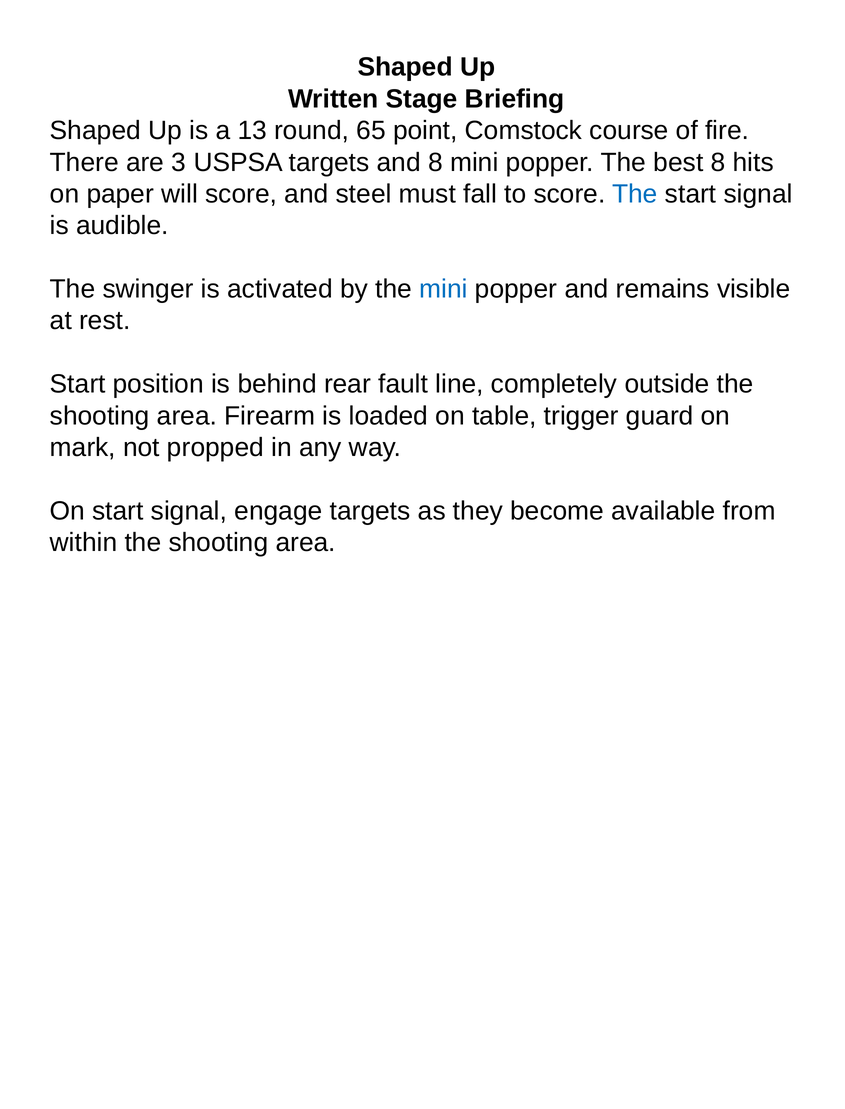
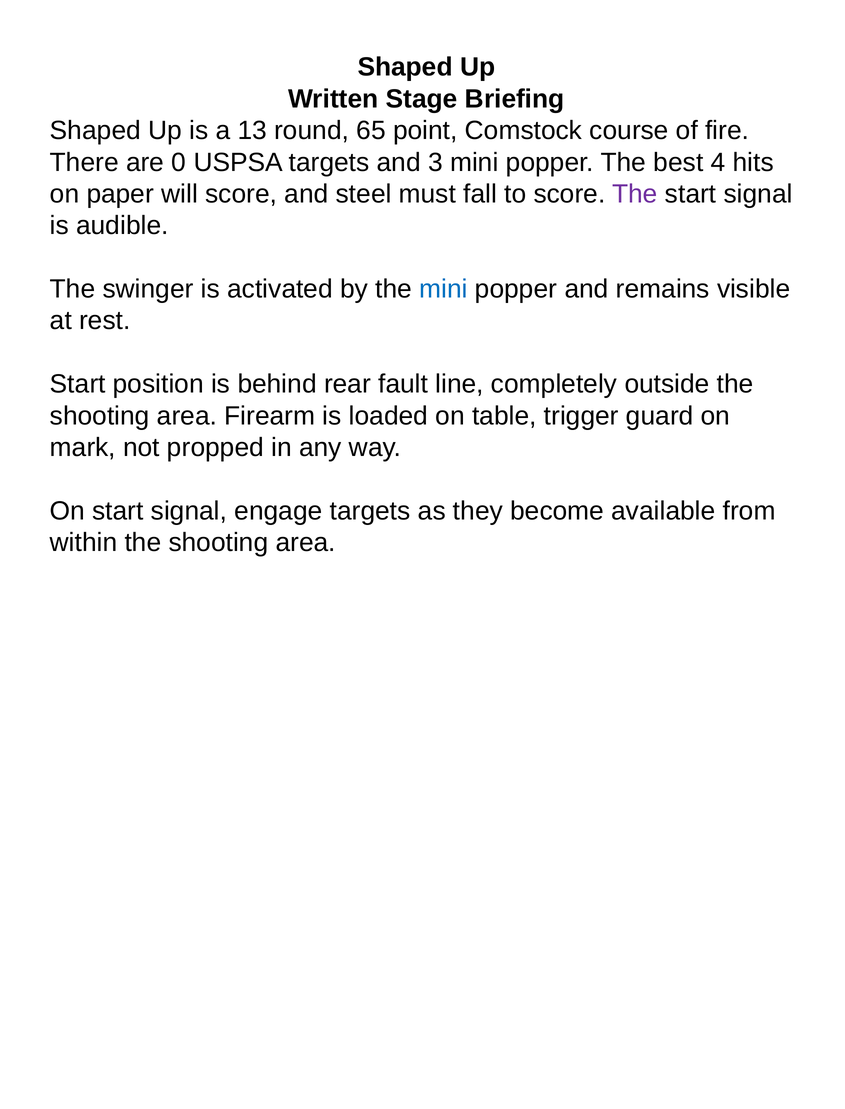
3: 3 -> 0 (179, 162)
and 8: 8 -> 3 (436, 162)
best 8: 8 -> 4 (718, 162)
The colour: blue -> purple (635, 194)
